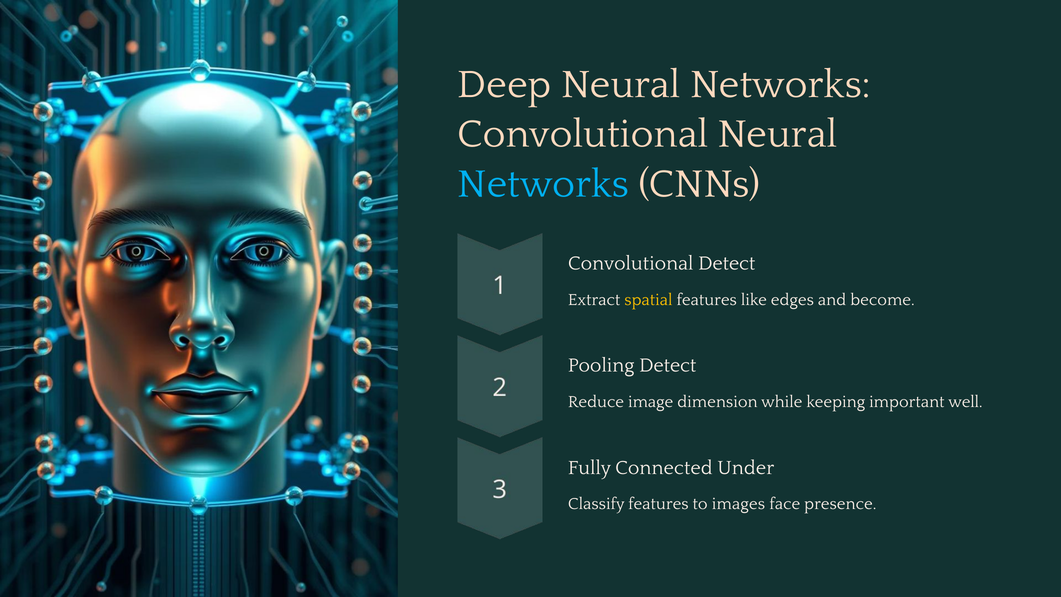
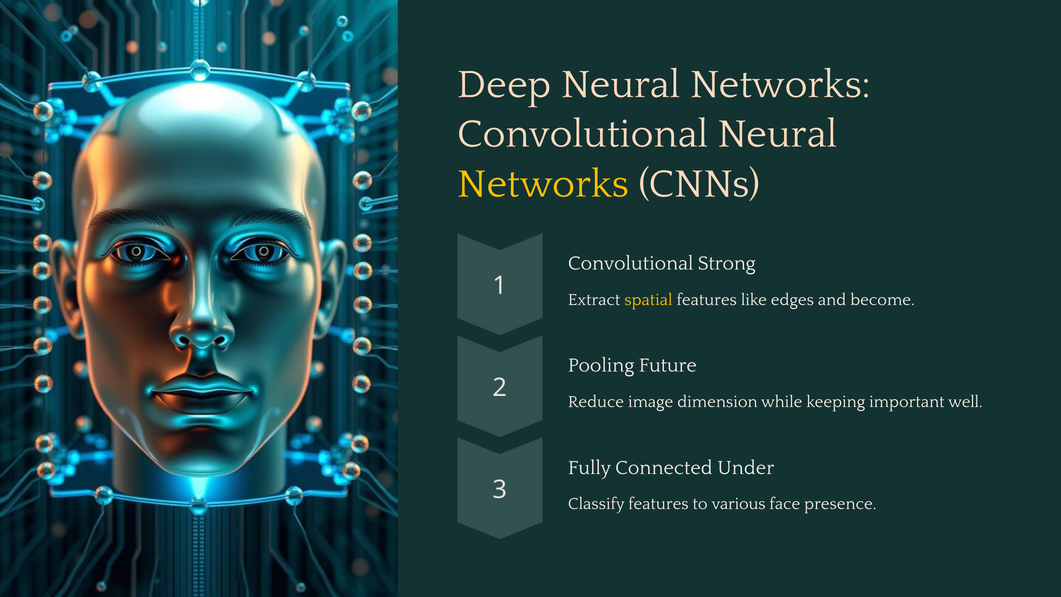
Networks colour: light blue -> yellow (543, 184)
Convolutional Detect: Detect -> Strong (727, 263)
Pooling Detect: Detect -> Future (668, 365)
images: images -> various (739, 504)
